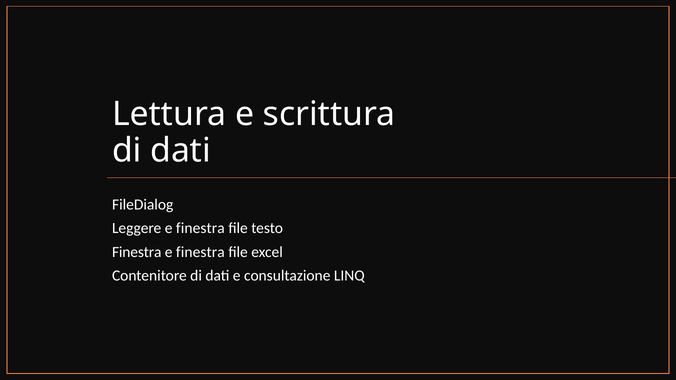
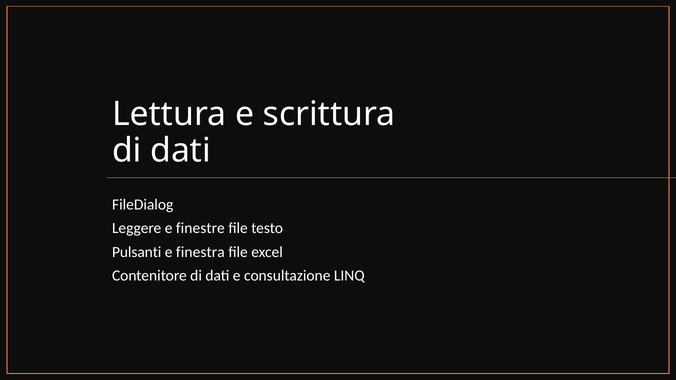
Leggere e finestra: finestra -> finestre (200, 228)
Finestra: Finestra -> Pulsanti (137, 252)
